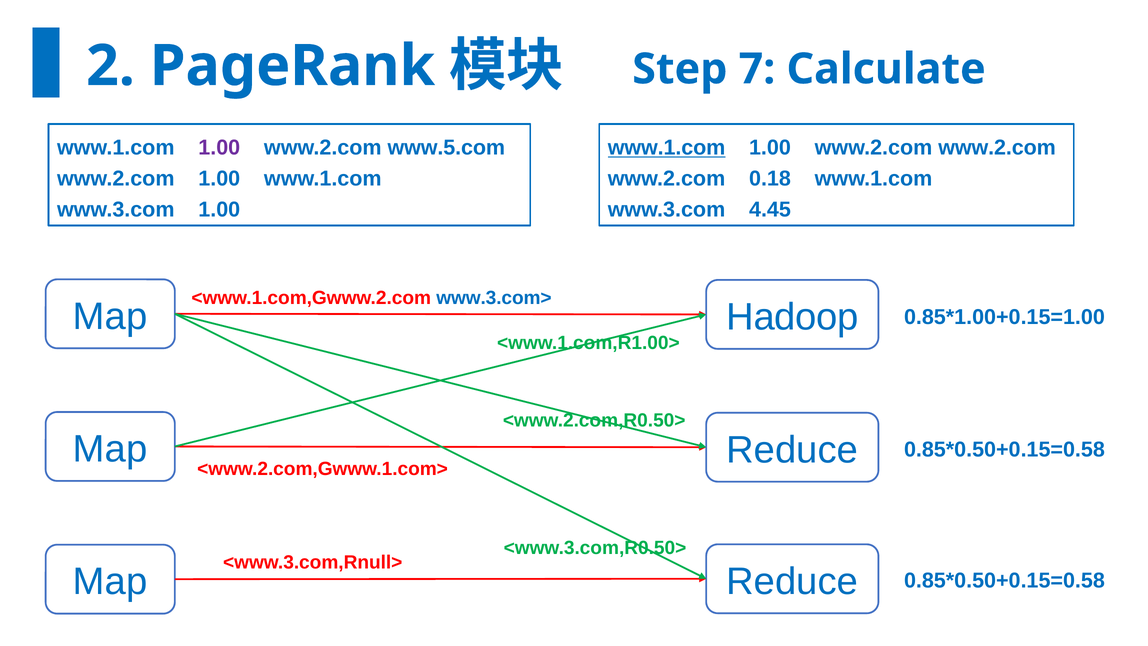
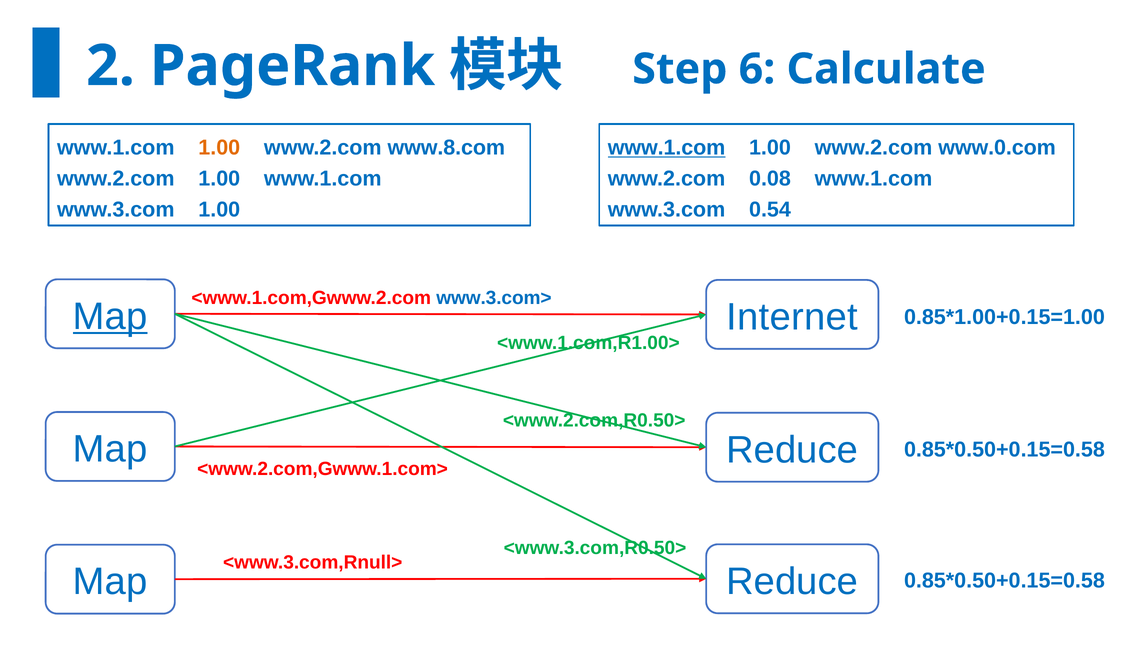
7: 7 -> 6 (757, 69)
1.00 colour: purple -> orange (219, 148)
www.5.com: www.5.com -> www.8.com (446, 148)
1.00 www.2.com www.2.com: www.2.com -> www.0.com (997, 148)
0.18: 0.18 -> 0.08 (770, 179)
4.45: 4.45 -> 0.54 (770, 210)
Map underline: none -> present (110, 316)
Hadoop: Hadoop -> Internet (792, 317)
